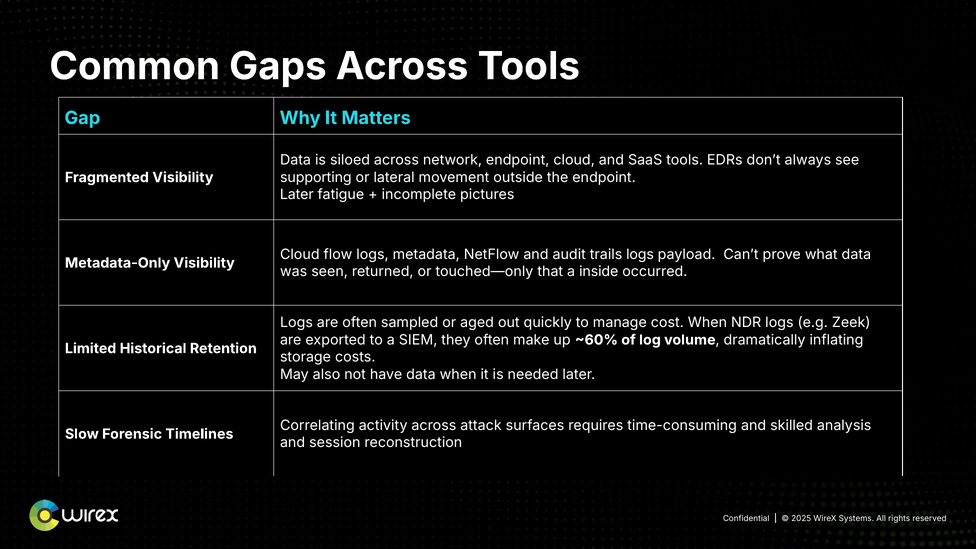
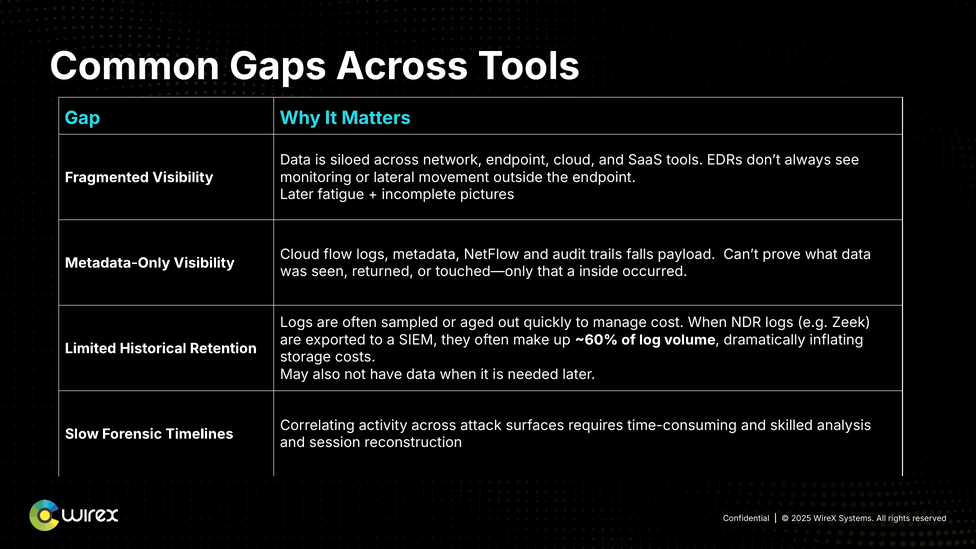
supporting: supporting -> monitoring (316, 177)
trails logs: logs -> falls (640, 254)
